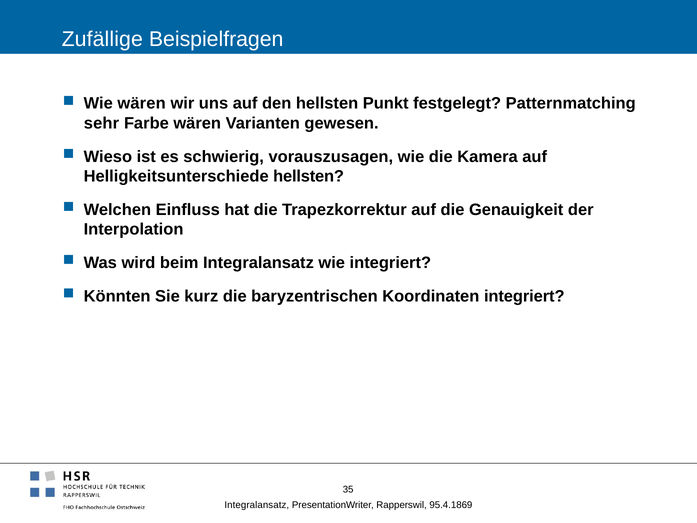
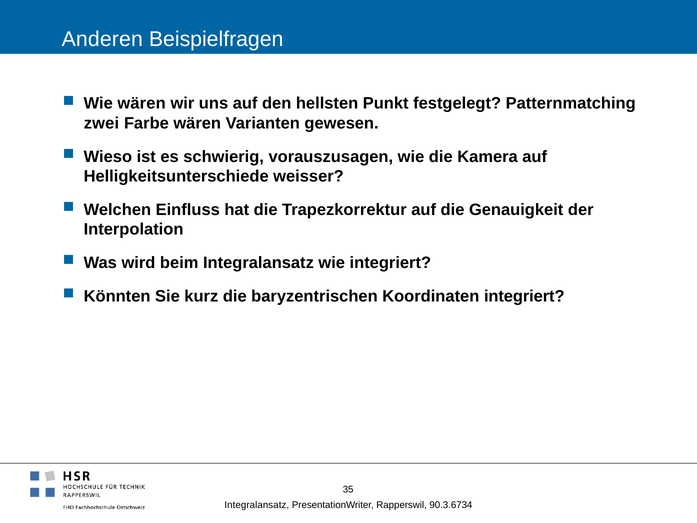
Zufällige: Zufällige -> Anderen (102, 39)
sehr: sehr -> zwei (101, 123)
Helligkeitsunterschiede hellsten: hellsten -> weisser (309, 176)
95.4.1869: 95.4.1869 -> 90.3.6734 (451, 505)
